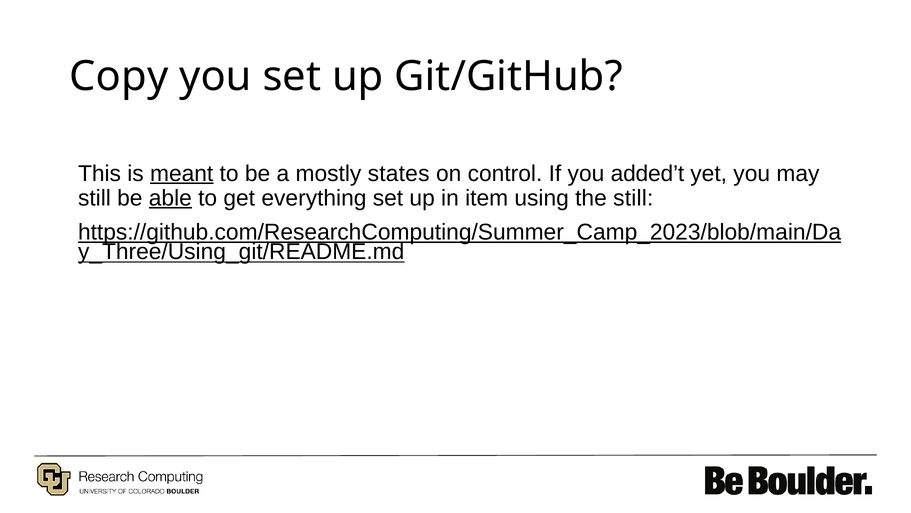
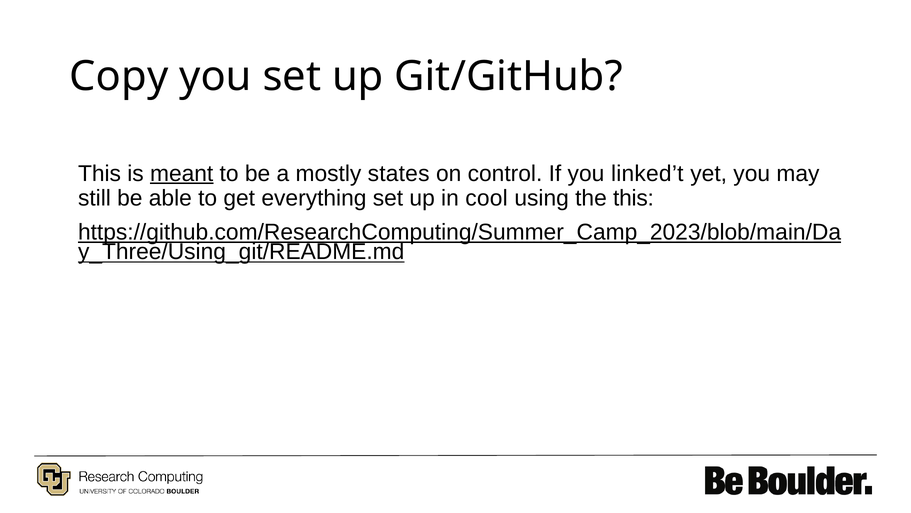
added’t: added’t -> linked’t (647, 173)
able underline: present -> none (170, 198)
item: item -> cool (487, 198)
the still: still -> this (633, 198)
